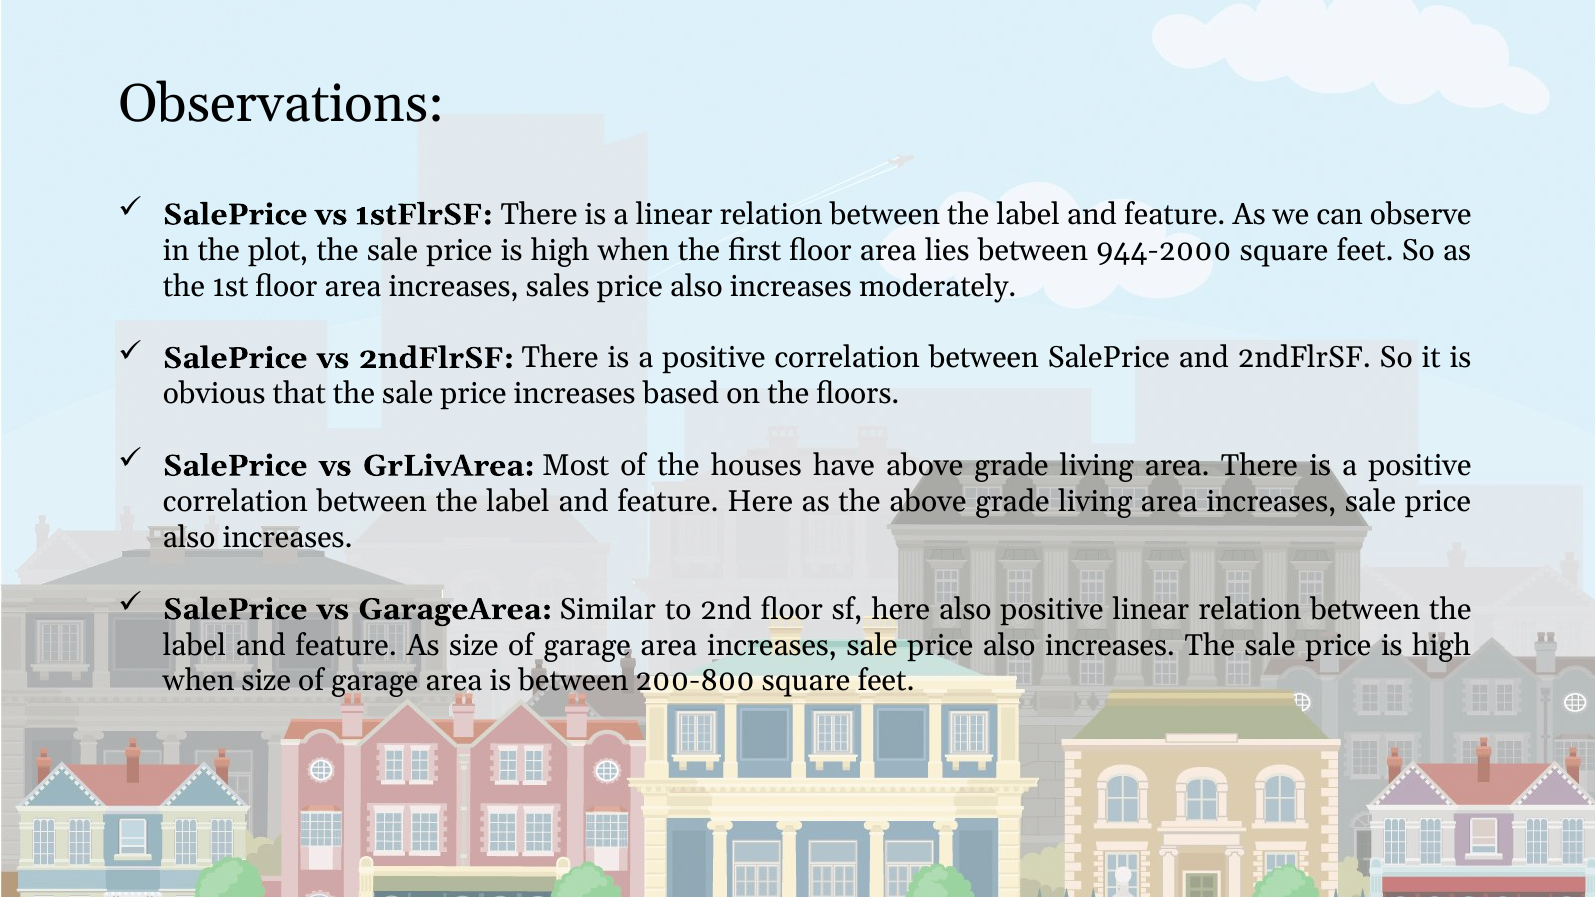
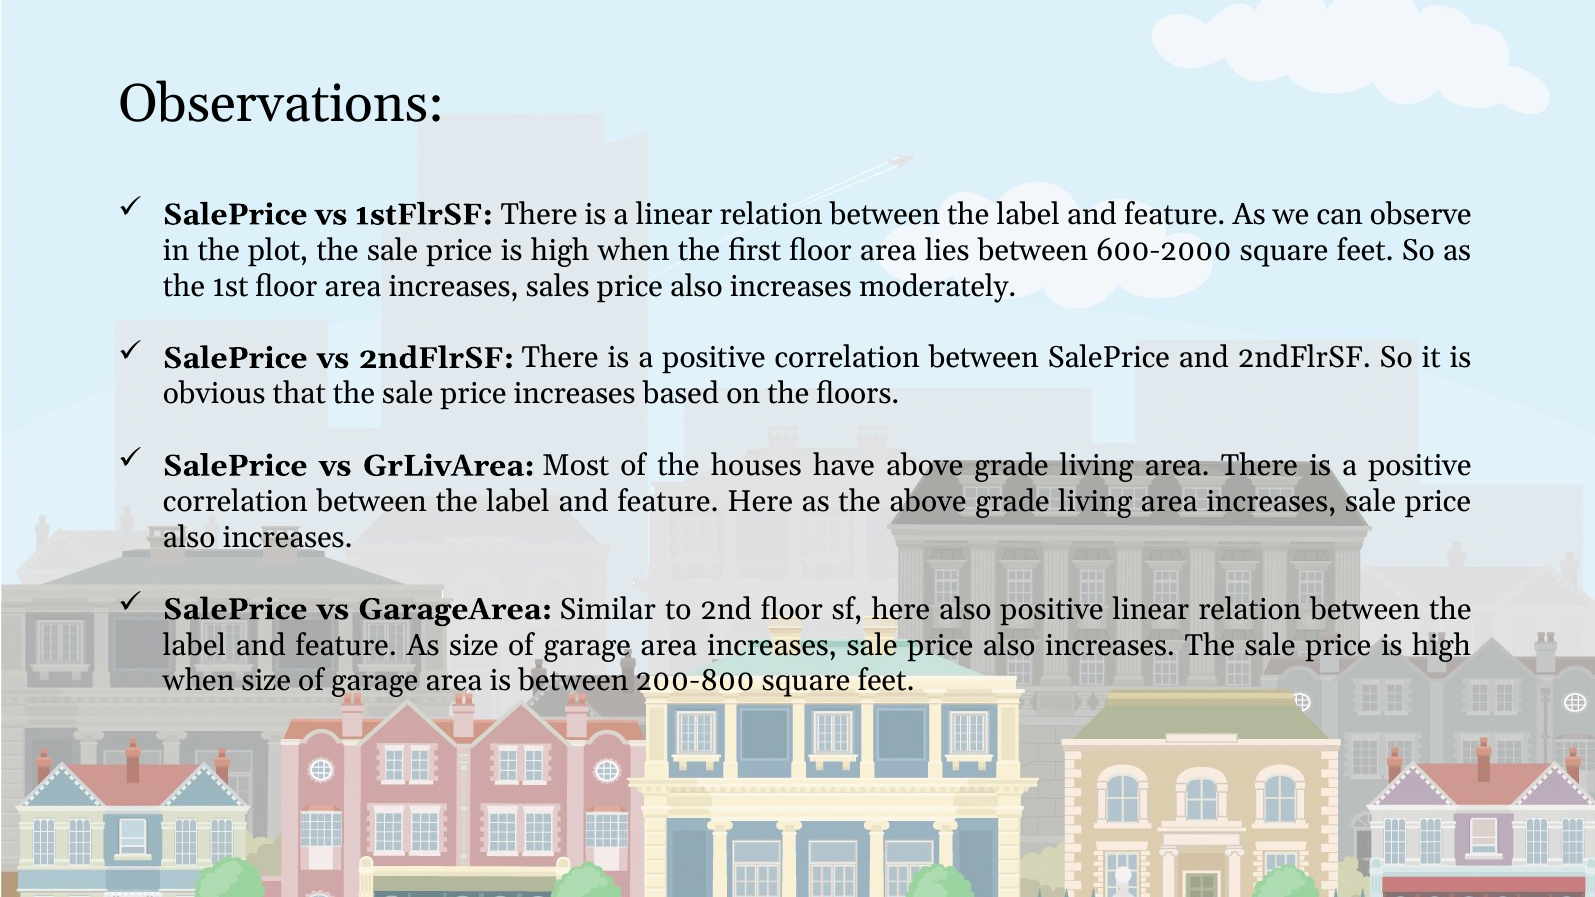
944-2000: 944-2000 -> 600-2000 (1164, 251)
